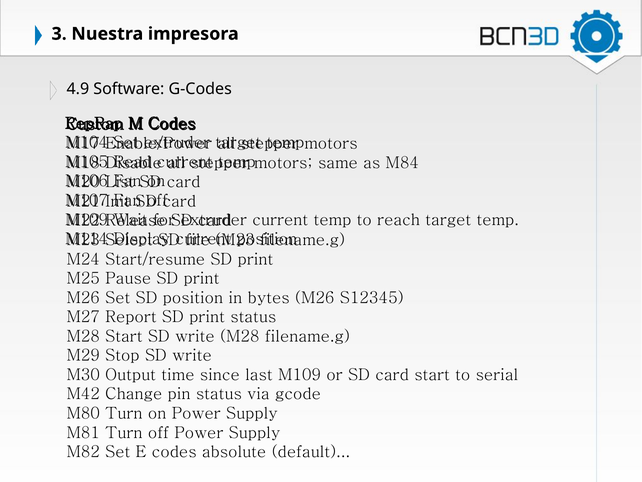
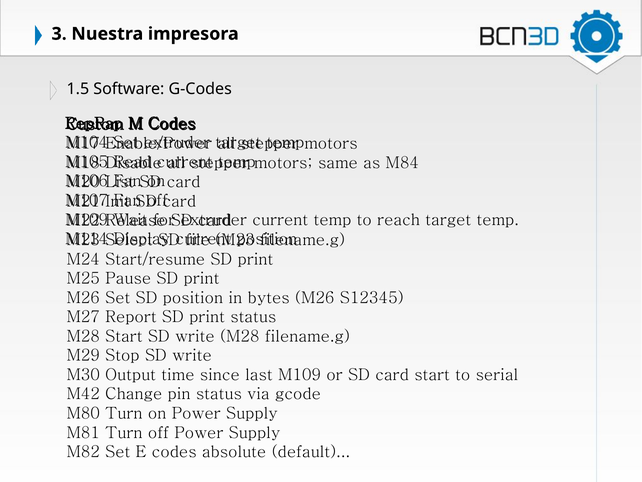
4.9: 4.9 -> 1.5 (78, 89)
